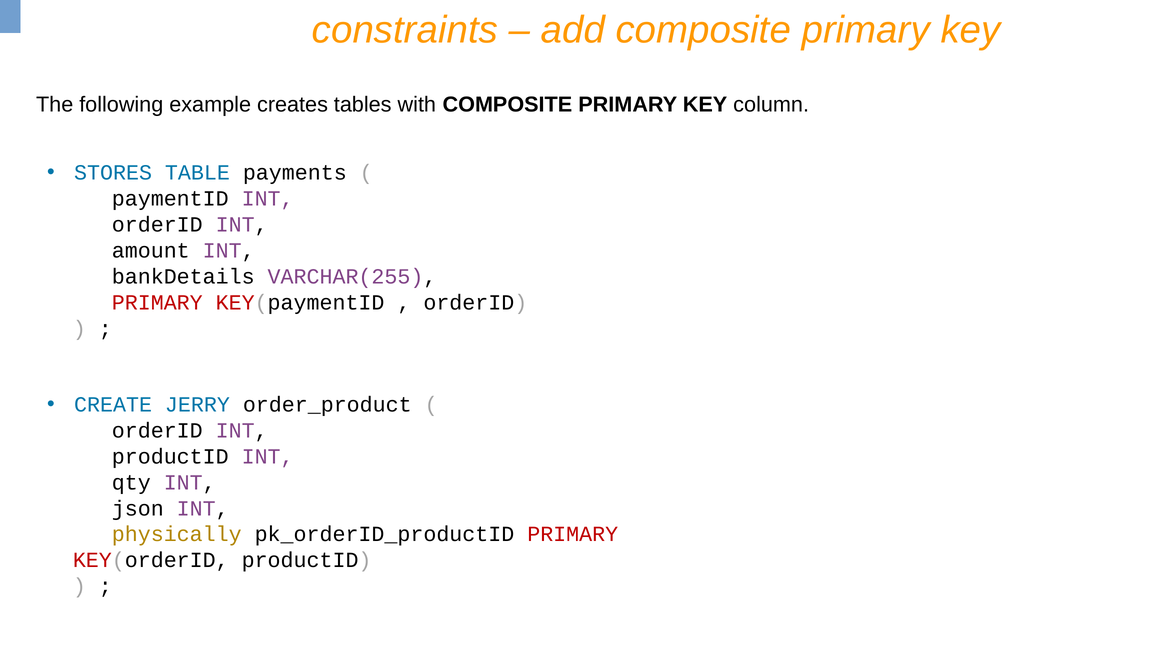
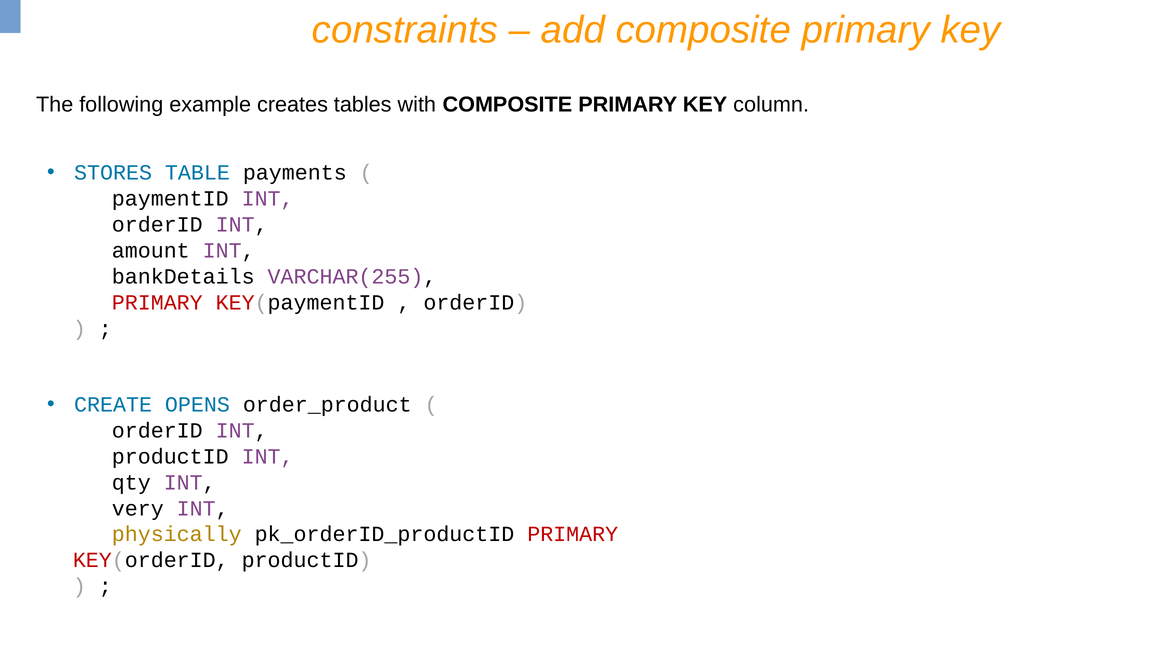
JERRY: JERRY -> OPENS (197, 405)
json: json -> very (138, 508)
